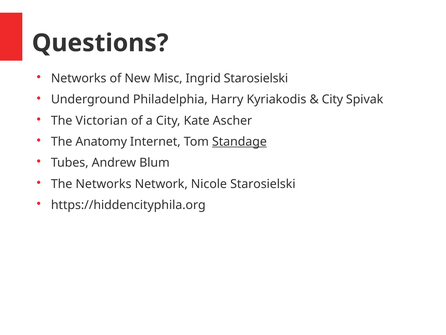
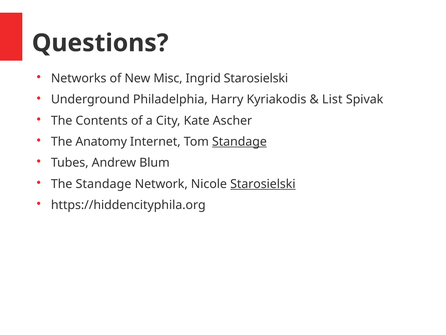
City: City -> List (332, 99)
Victorian: Victorian -> Contents (102, 120)
The Networks: Networks -> Standage (104, 184)
Starosielski underline: none -> present (263, 184)
